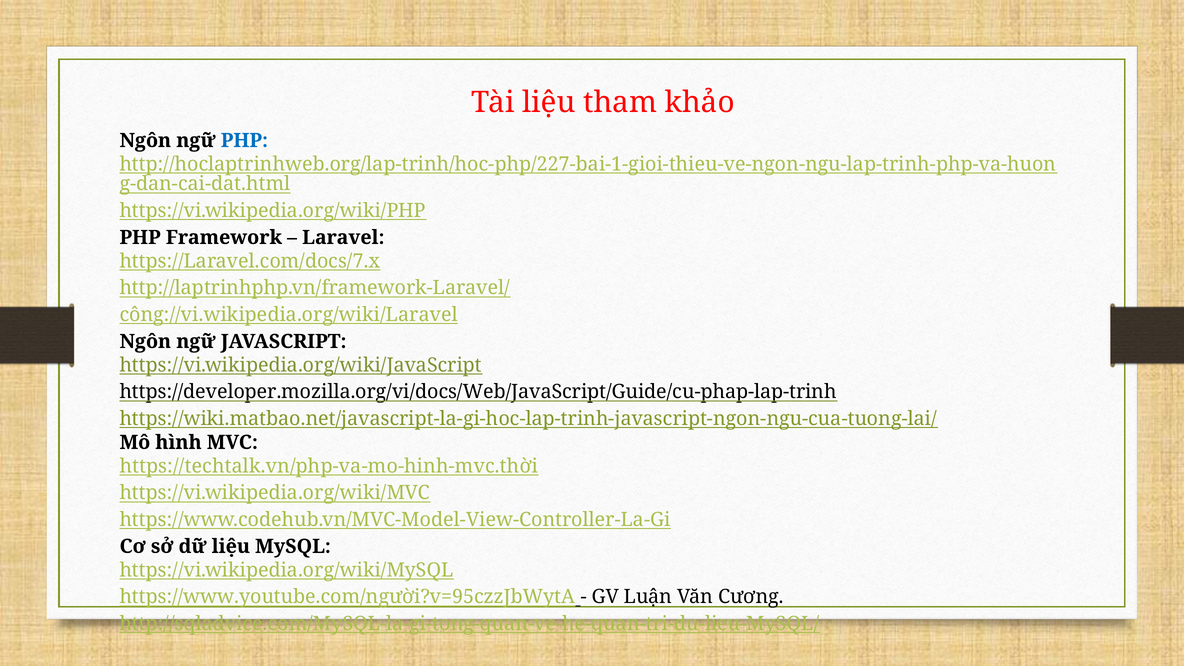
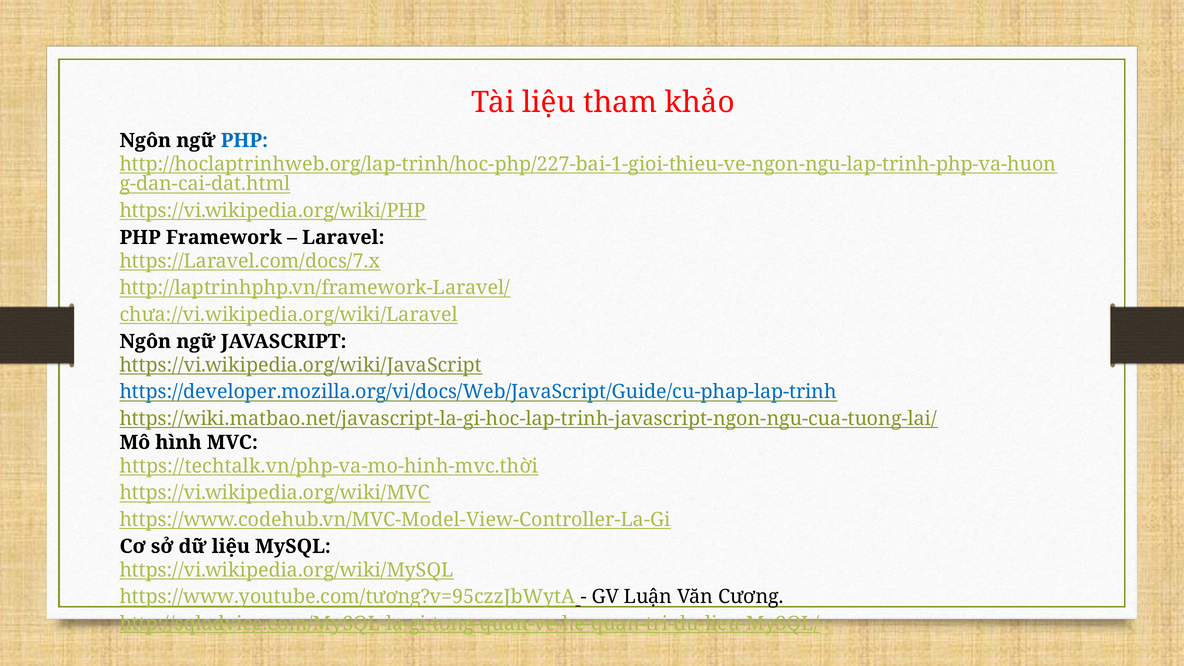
công://vi.wikipedia.org/wiki/Laravel: công://vi.wikipedia.org/wiki/Laravel -> chưa://vi.wikipedia.org/wiki/Laravel (289, 315)
https://developer.mozilla.org/vi/docs/Web/JavaScript/Guide/cu-phap-lap-trinh colour: black -> blue (478, 392)
https://www.youtube.com/người?v=95czzJbWytA: https://www.youtube.com/người?v=95czzJbWytA -> https://www.youtube.com/tương?v=95czzJbWytA (347, 597)
